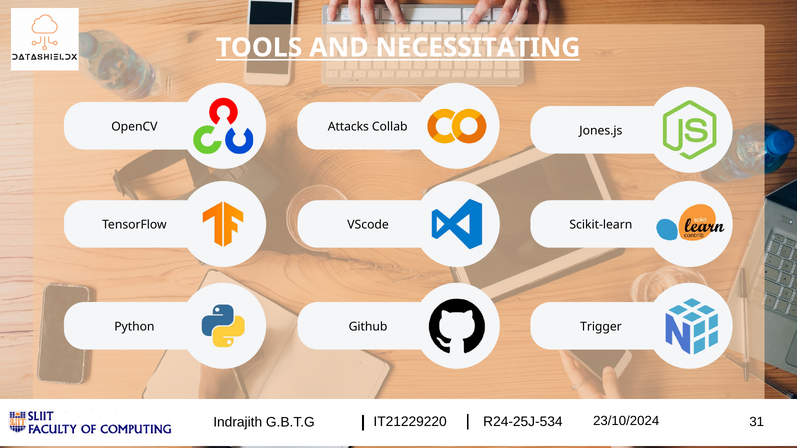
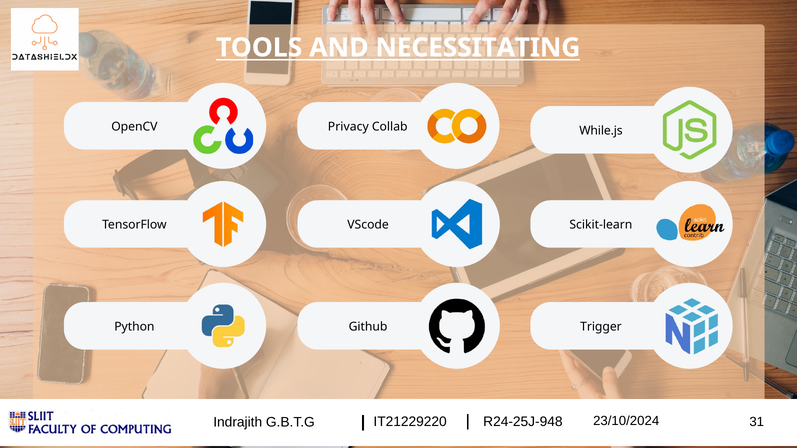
Attacks: Attacks -> Privacy (348, 127)
Jones.js: Jones.js -> While.js (601, 131)
R24-25J-534: R24-25J-534 -> R24-25J-948 (523, 422)
